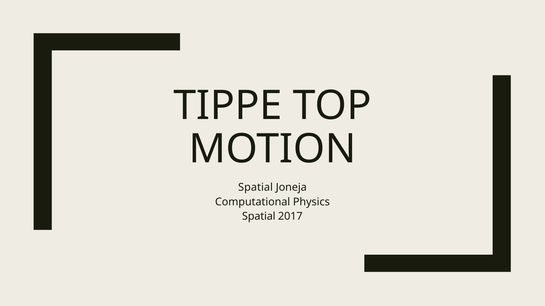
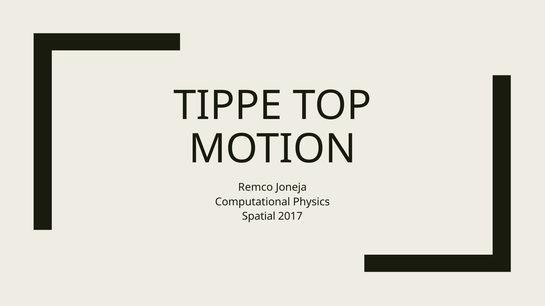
Spatial: Spatial -> Remco (256, 188)
